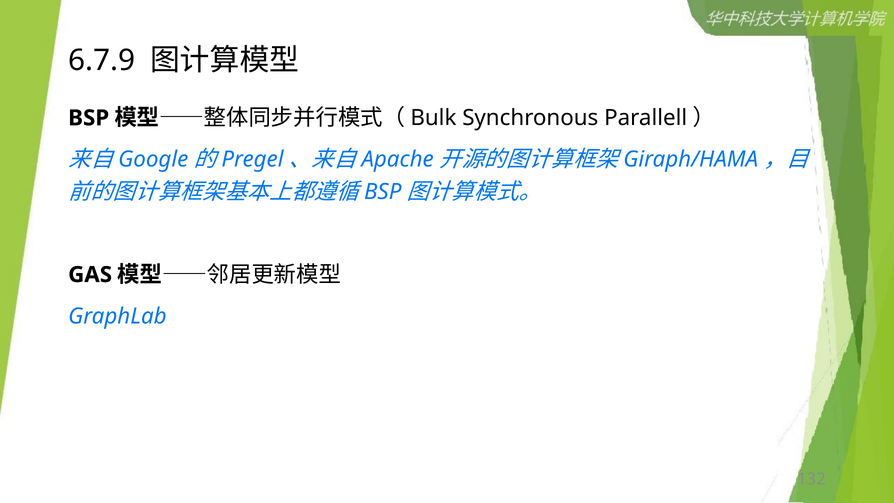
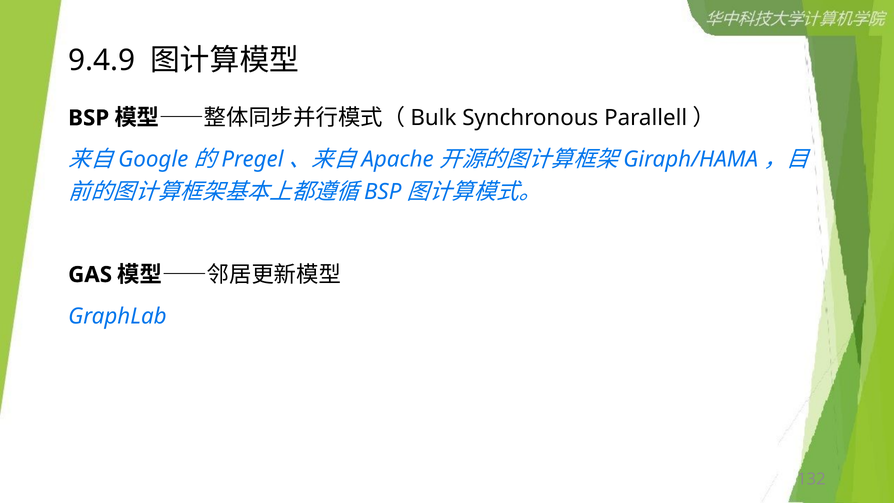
6.7.9: 6.7.9 -> 9.4.9 (102, 60)
